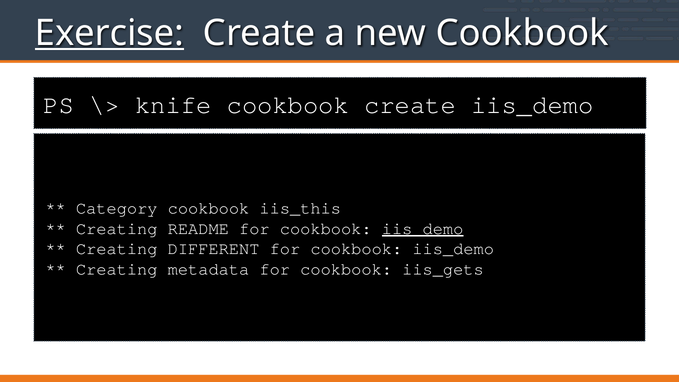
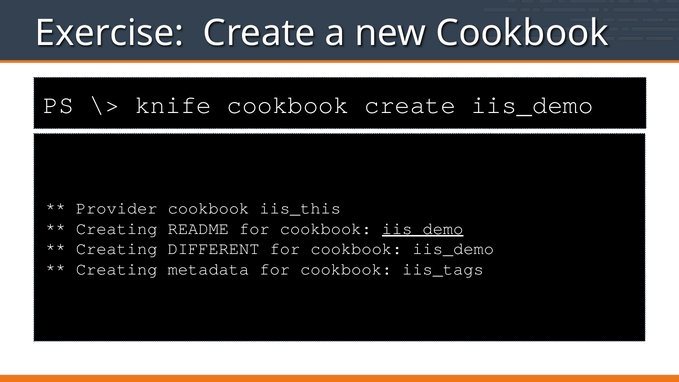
Exercise underline: present -> none (110, 33)
Category: Category -> Provider (117, 208)
iis_gets: iis_gets -> iis_tags (443, 269)
